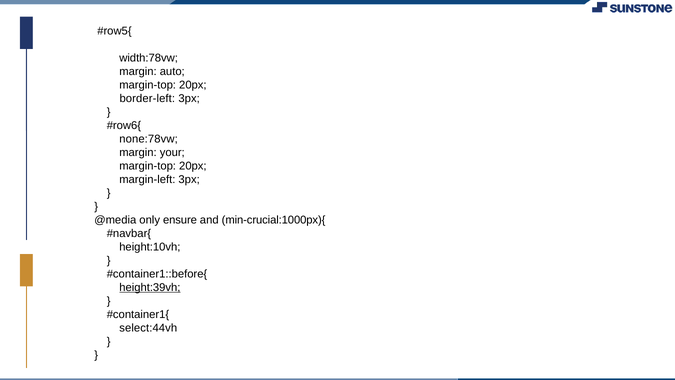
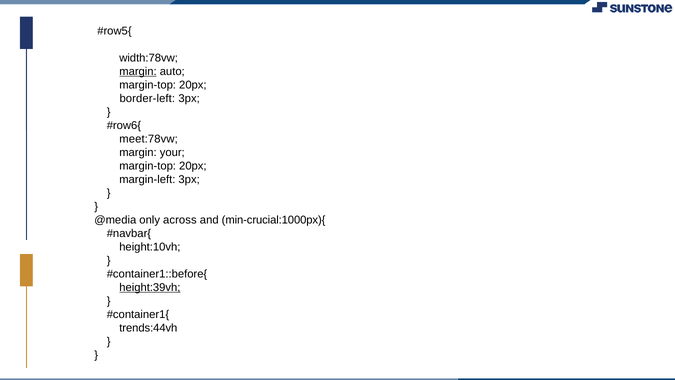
margin underline: none -> present (138, 71)
none:78vw: none:78vw -> meet:78vw (149, 139)
ensure: ensure -> across (180, 220)
select:44vh: select:44vh -> trends:44vh (148, 328)
